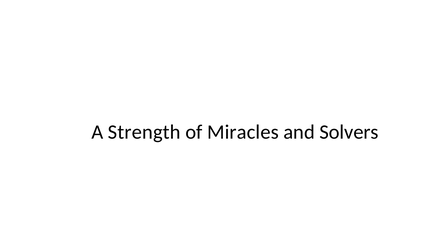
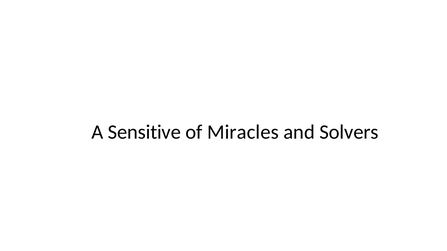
Strength: Strength -> Sensitive (144, 132)
